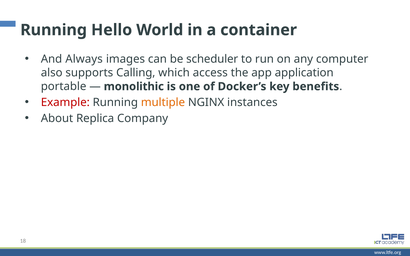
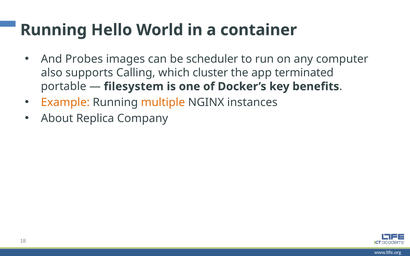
Always: Always -> Probes (84, 59)
access: access -> cluster (210, 73)
application: application -> terminated (304, 73)
monolithic: monolithic -> filesystem (134, 87)
Example colour: red -> orange (65, 103)
